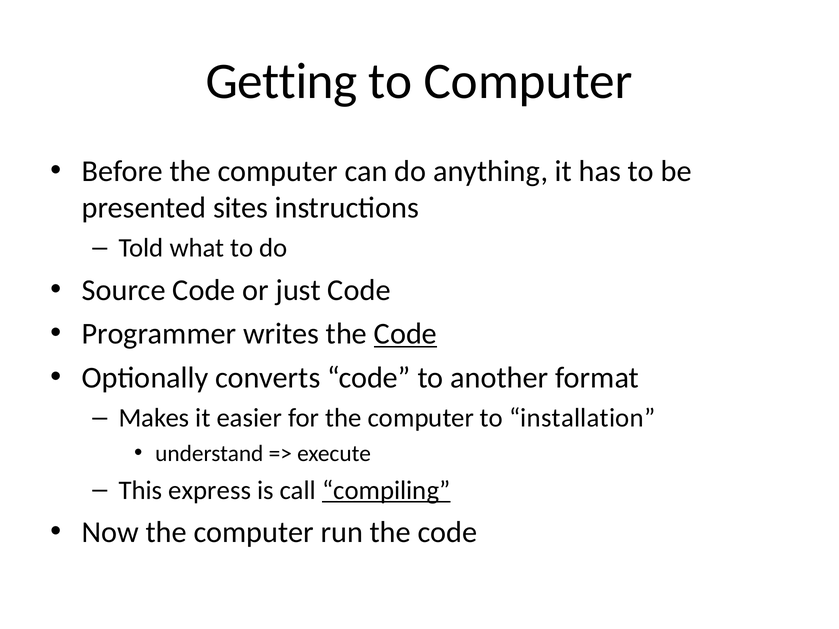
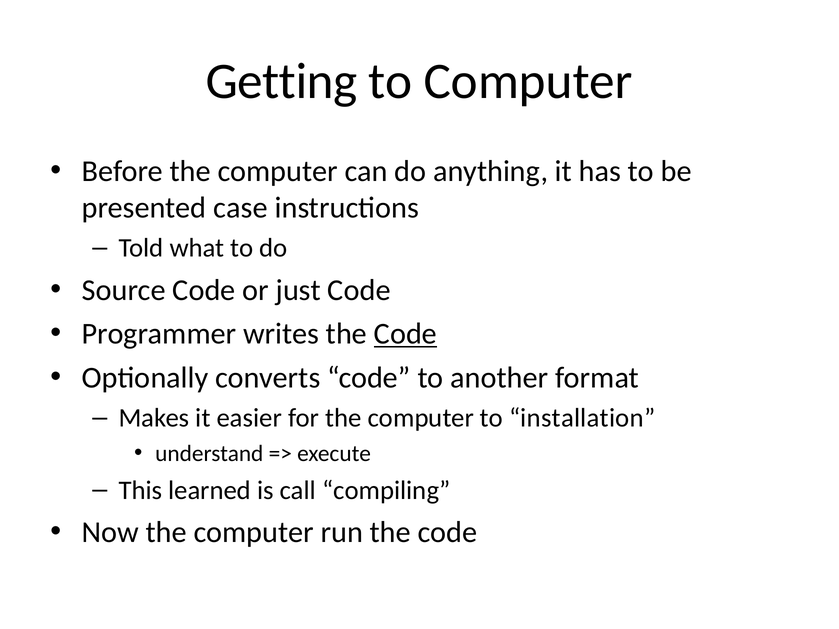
sites: sites -> case (240, 208)
express: express -> learned (210, 490)
compiling underline: present -> none (386, 490)
